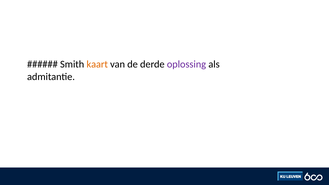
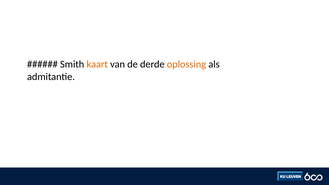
oplossing colour: purple -> orange (186, 64)
